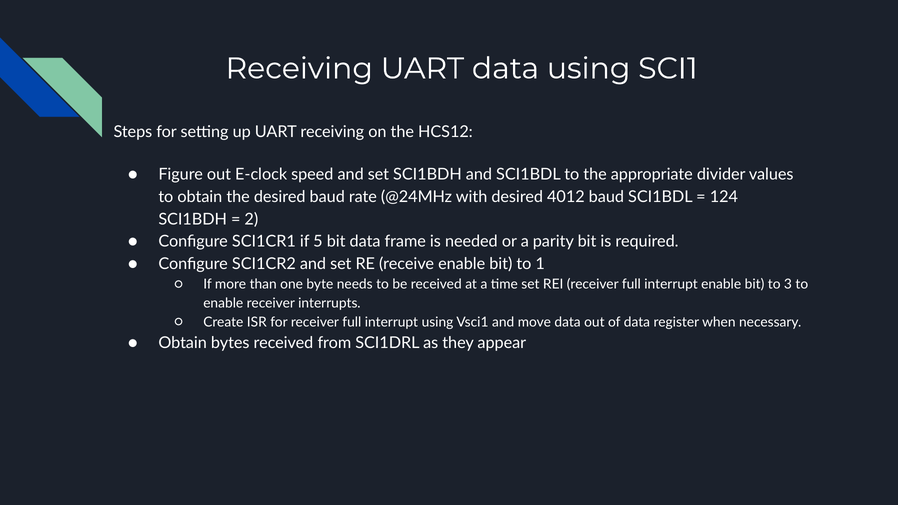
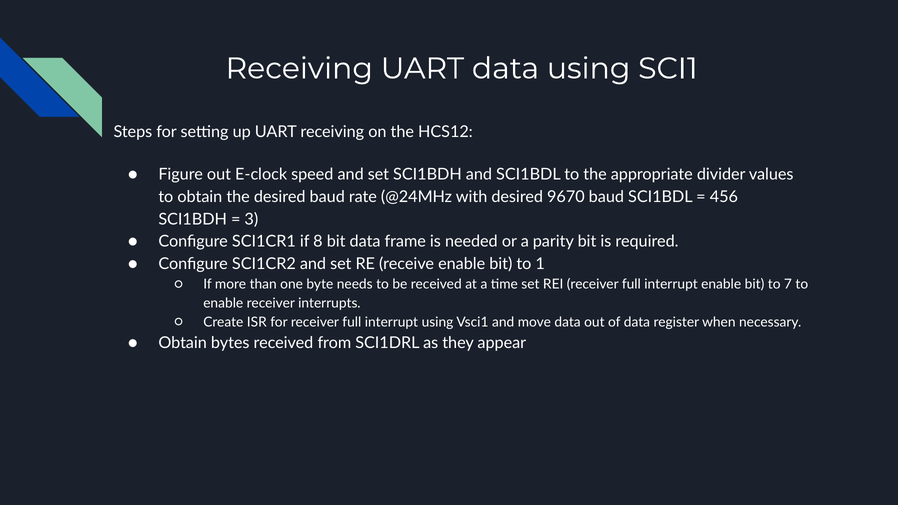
4012: 4012 -> 9670 (566, 197)
124: 124 -> 456 (724, 197)
2: 2 -> 3 (251, 219)
5: 5 -> 8 (318, 242)
3: 3 -> 7 (788, 284)
